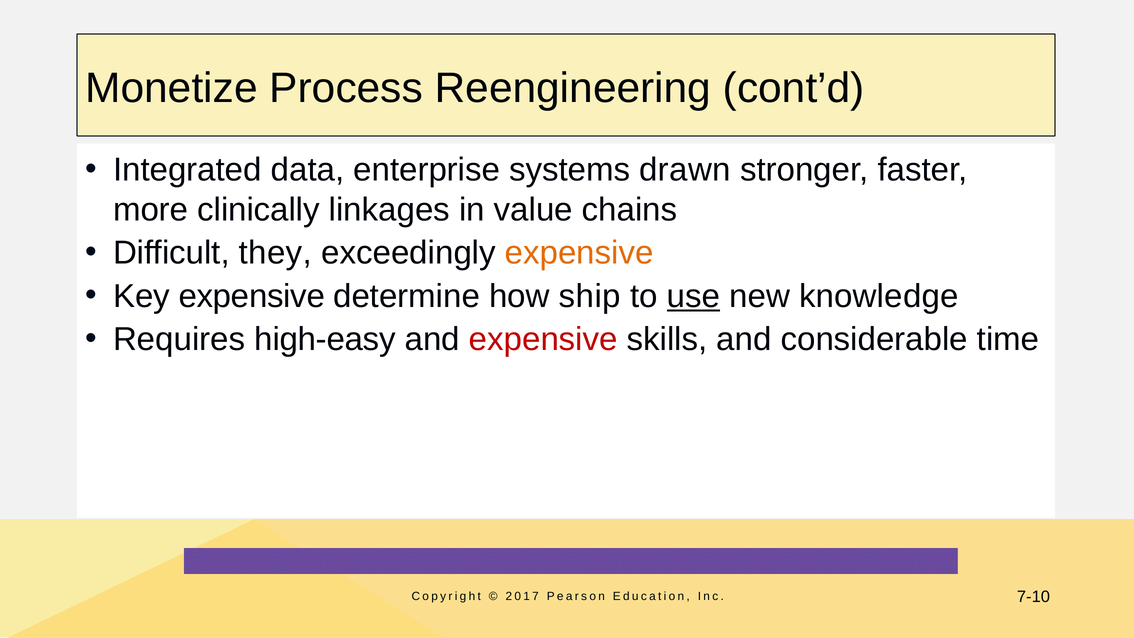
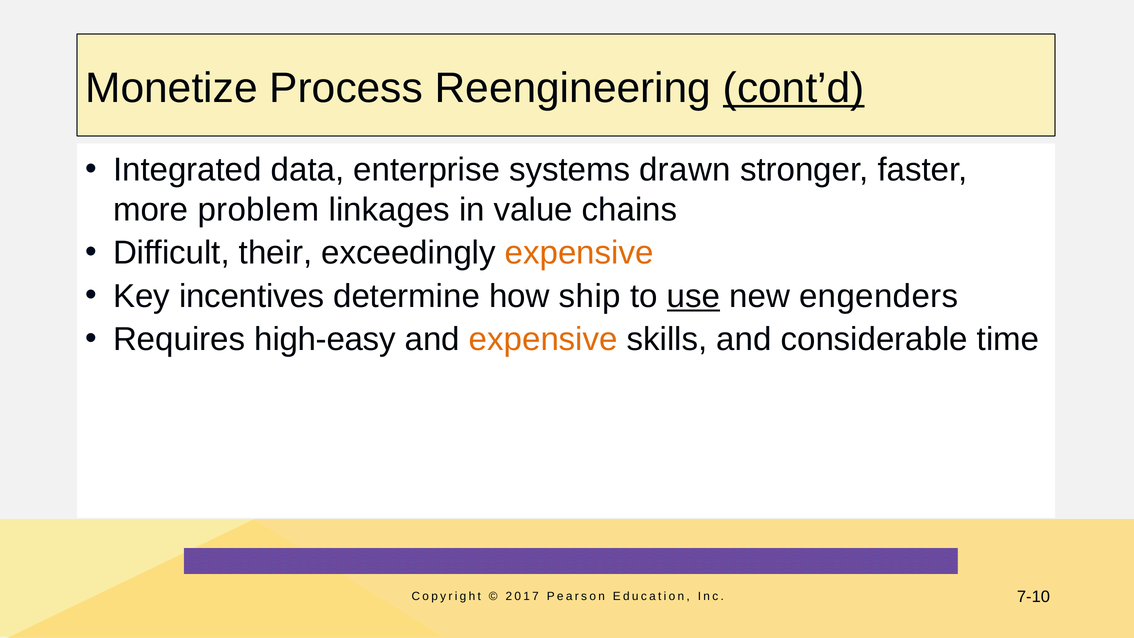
cont’d underline: none -> present (794, 88)
clinically: clinically -> problem (258, 210)
they: they -> their (276, 253)
Key expensive: expensive -> incentives (252, 296)
knowledge: knowledge -> engenders (879, 296)
expensive colour: red -> orange (543, 339)
